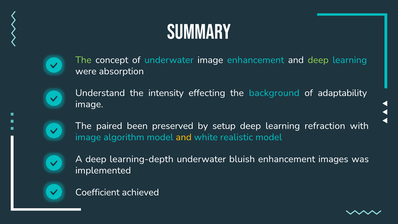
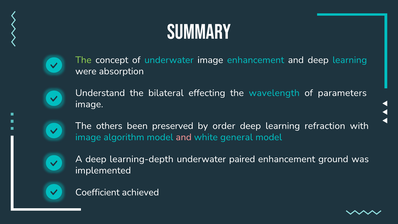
deep colour: light green -> white (318, 60)
intensity: intensity -> bilateral (166, 93)
background: background -> wavelength (274, 93)
adaptability: adaptability -> parameters (342, 93)
paired: paired -> others (109, 126)
setup: setup -> order (224, 126)
and colour: yellow -> pink (184, 137)
realistic: realistic -> general (237, 137)
bluish: bluish -> paired (242, 159)
images: images -> ground (333, 159)
